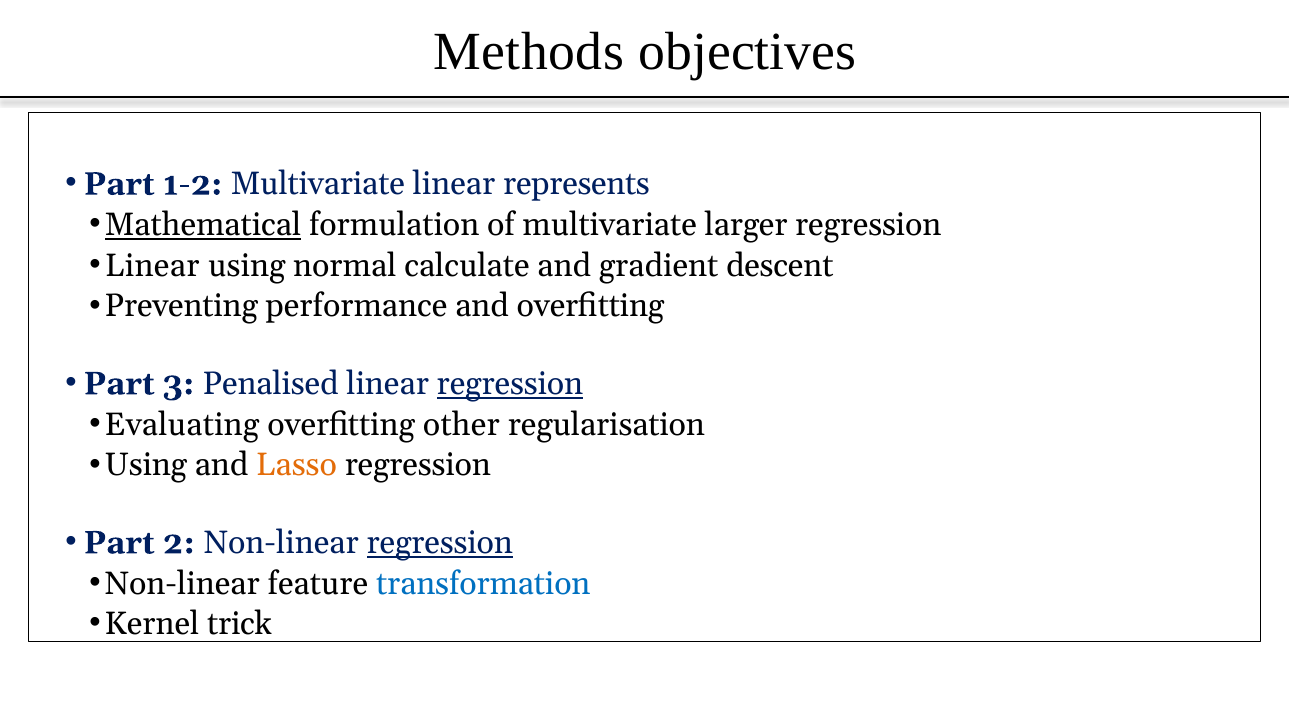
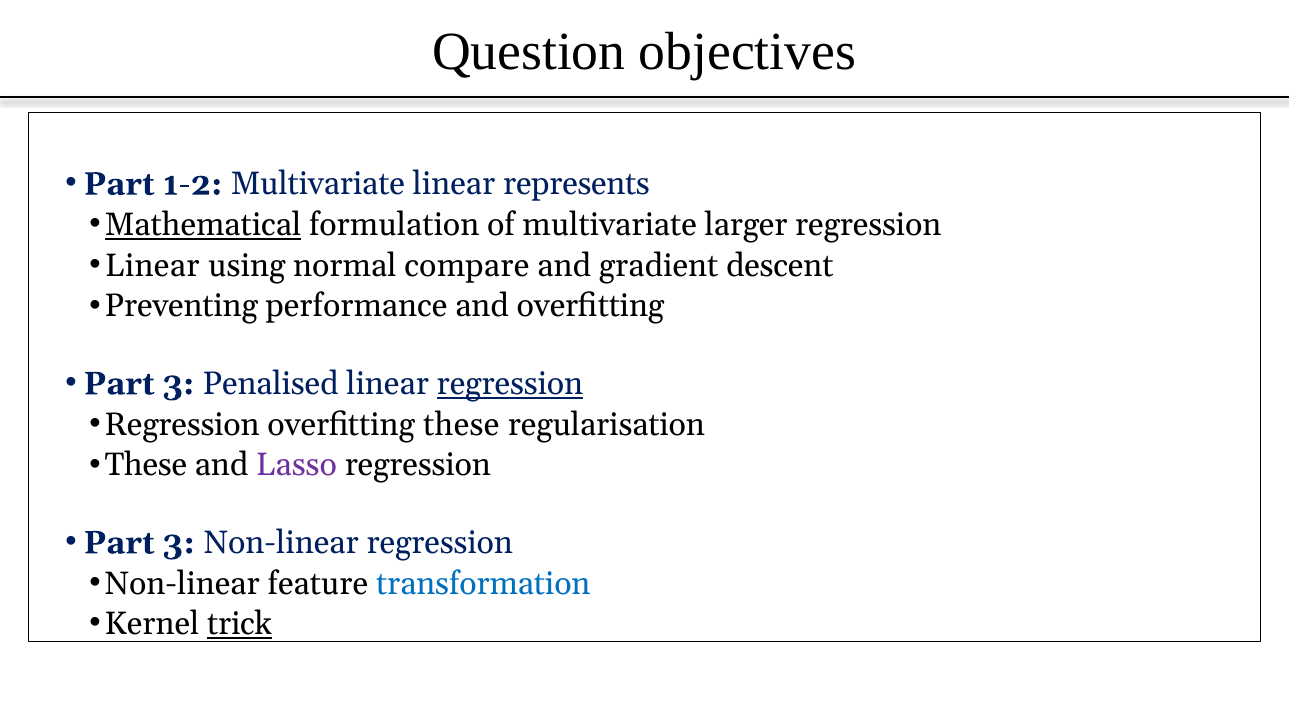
Methods: Methods -> Question (529, 52)
calculate: calculate -> compare (467, 265)
Evaluating: Evaluating -> Regression (182, 424)
overfitting other: other -> these (461, 424)
Using: Using -> These (146, 465)
Lasso colour: orange -> purple (297, 465)
2: 2 -> 3 (179, 543)
regression underline: present -> none (440, 543)
trick underline: none -> present (240, 624)
